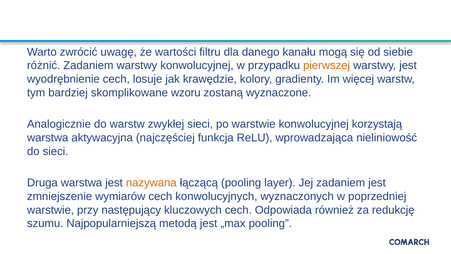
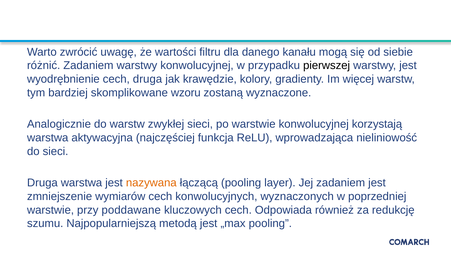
pierwszej colour: orange -> black (327, 65)
cech losuje: losuje -> druga (148, 79)
następujący: następujący -> poddawane (131, 210)
